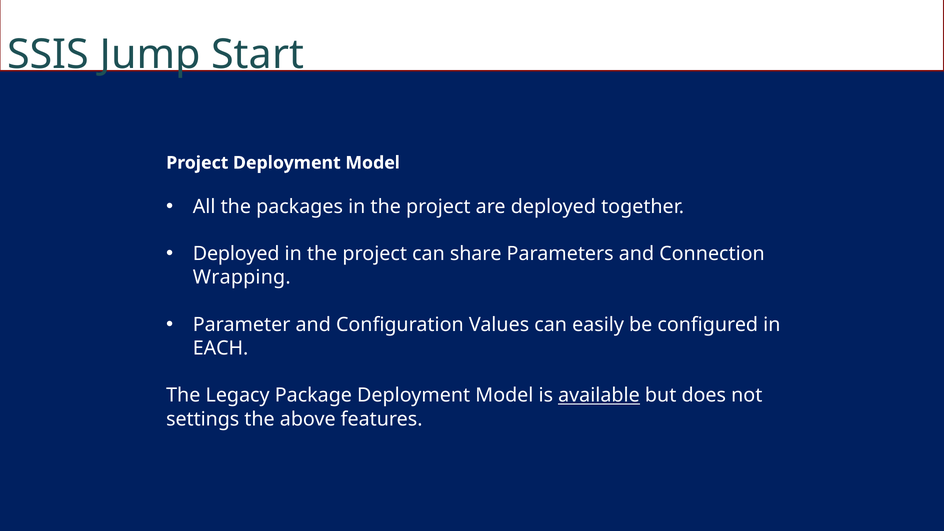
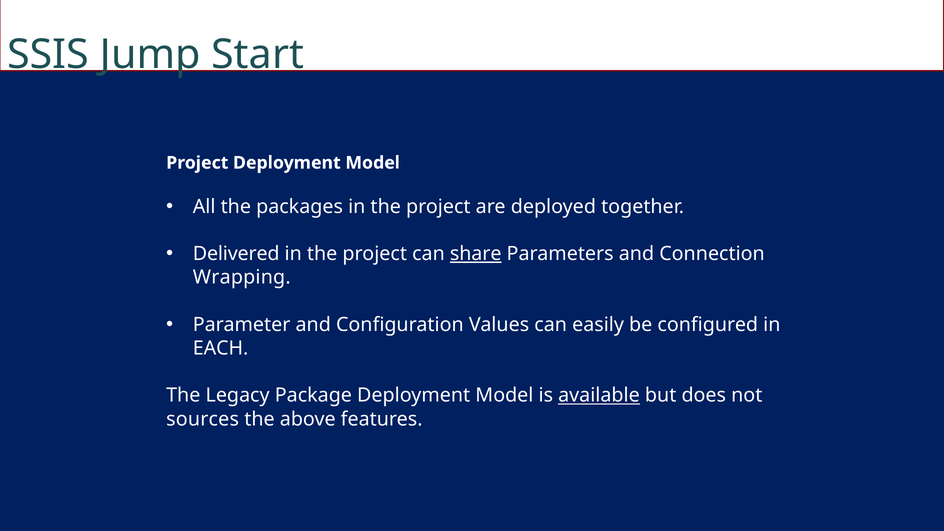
Deployed: Deployed -> Delivered (236, 254)
share underline: none -> present (476, 254)
settings: settings -> sources (203, 419)
